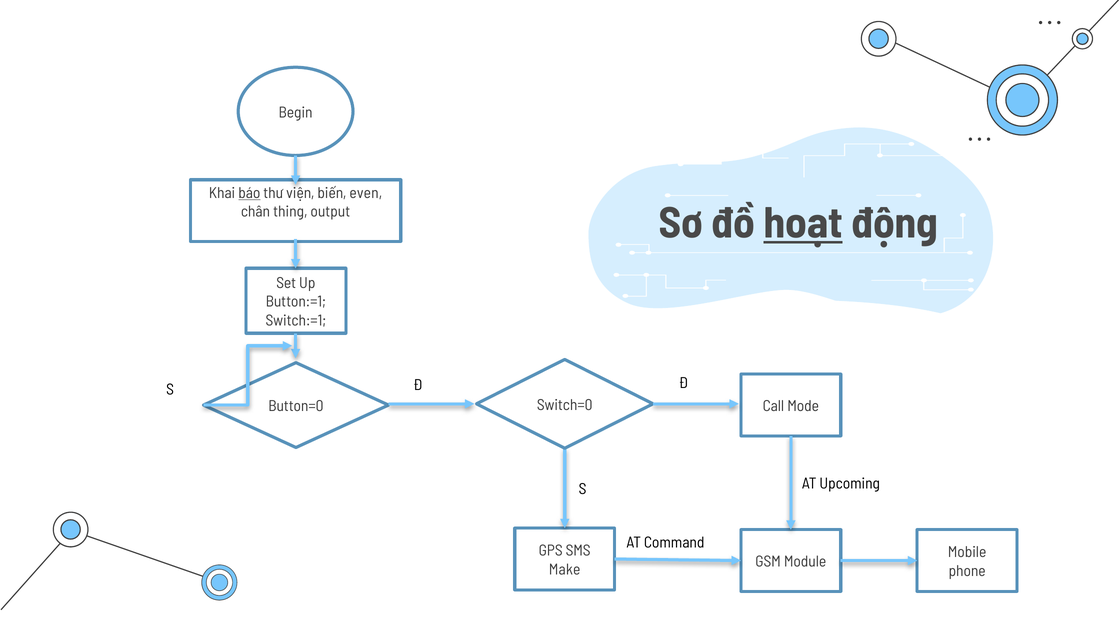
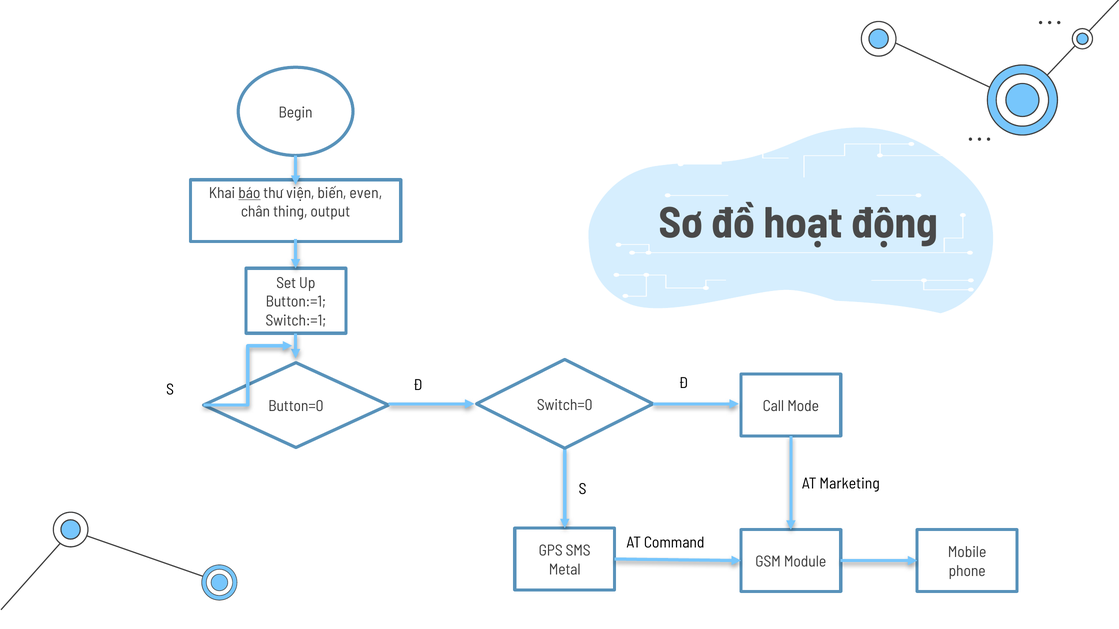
hoạt underline: present -> none (803, 224)
Upcoming: Upcoming -> Marketing (850, 484)
Make: Make -> Metal (565, 570)
